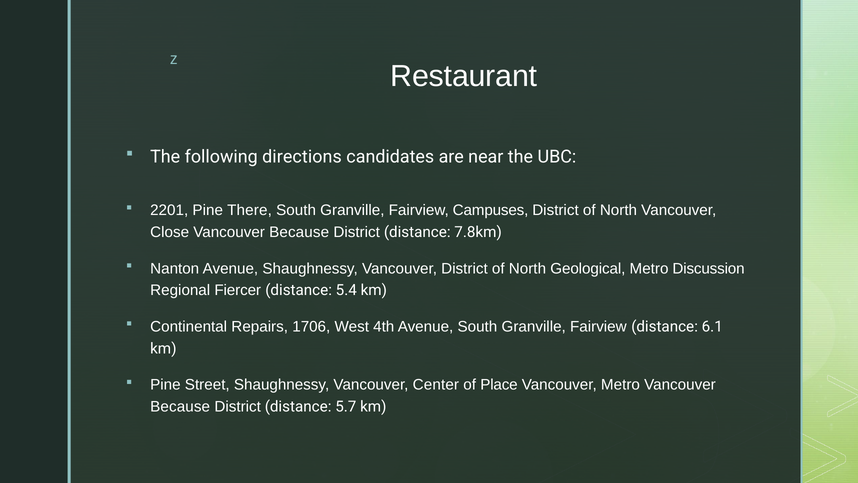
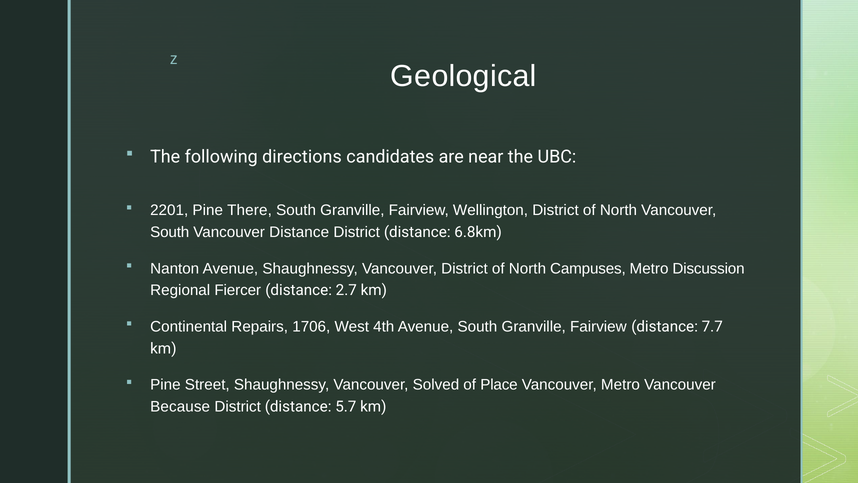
Restaurant: Restaurant -> Geological (464, 76)
Campuses: Campuses -> Wellington (490, 210)
Close: Close -> South (170, 232)
Because: Because -> Distance (299, 232)
7.8km: 7.8km -> 6.8km (478, 232)
Geological: Geological -> Campuses (588, 268)
5.4: 5.4 -> 2.7 (346, 290)
6.1: 6.1 -> 7.7 (712, 326)
Center: Center -> Solved (436, 385)
